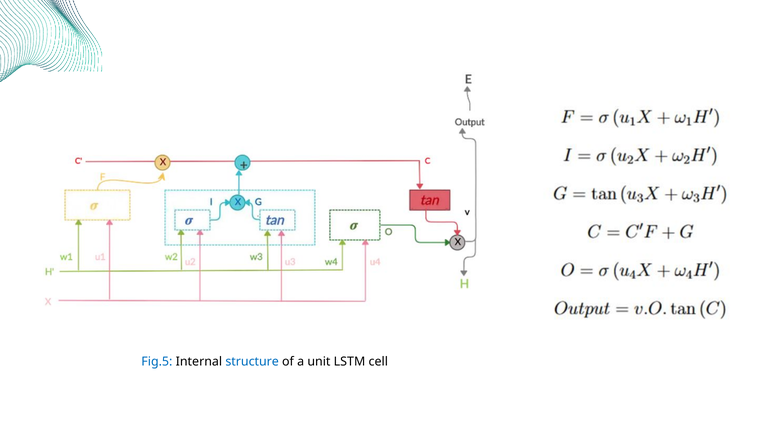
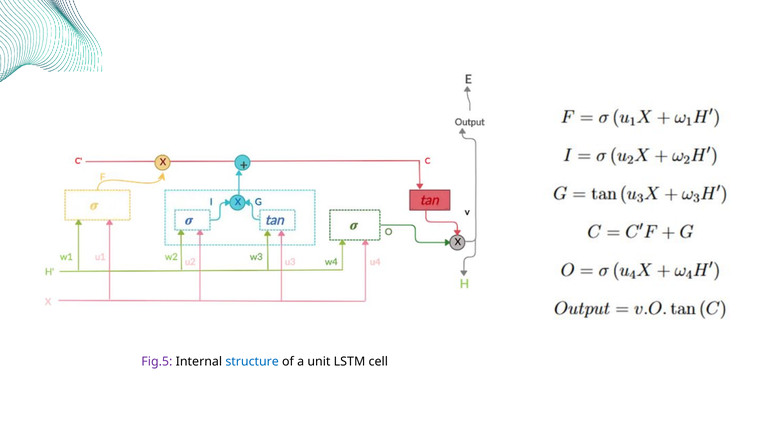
Fig.5 colour: blue -> purple (157, 361)
